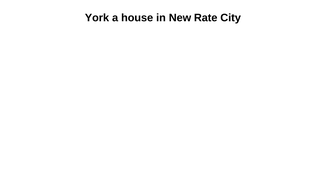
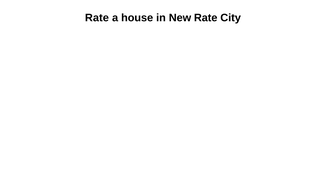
York: York -> Rate (97, 18)
